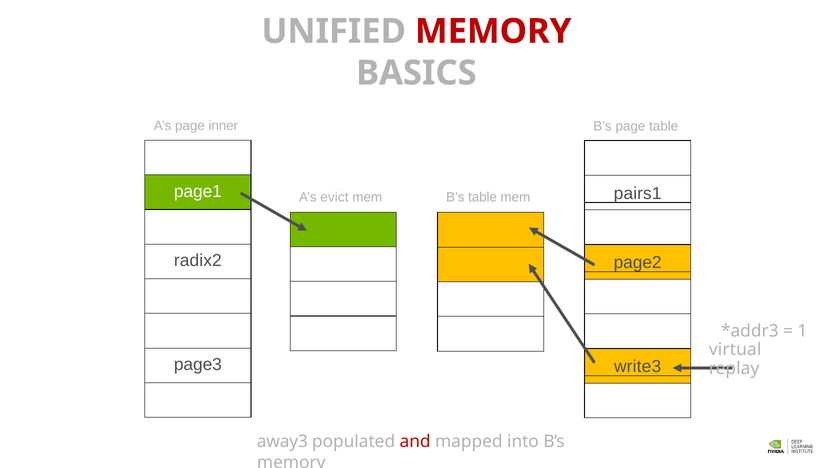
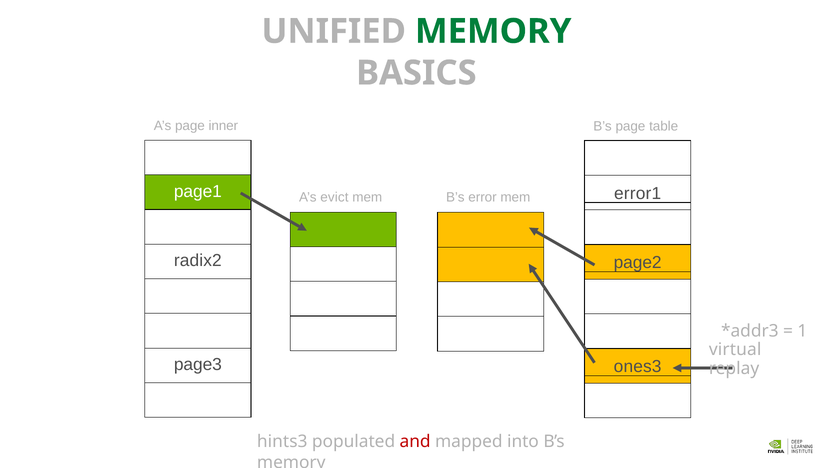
MEMORY colour: red -> green (493, 31)
B’s table: table -> error (483, 198)
pairs1: pairs1 -> error1 (638, 193)
write3: write3 -> ones3 (638, 367)
away3: away3 -> hints3 (282, 442)
